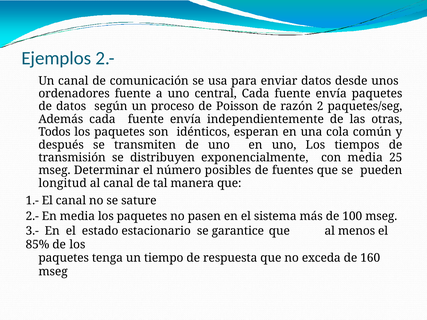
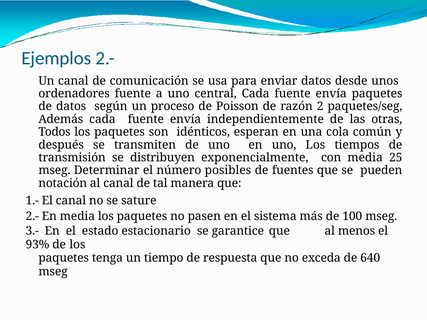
longitud: longitud -> notación (63, 183)
85%: 85% -> 93% (38, 245)
160: 160 -> 640 (370, 258)
